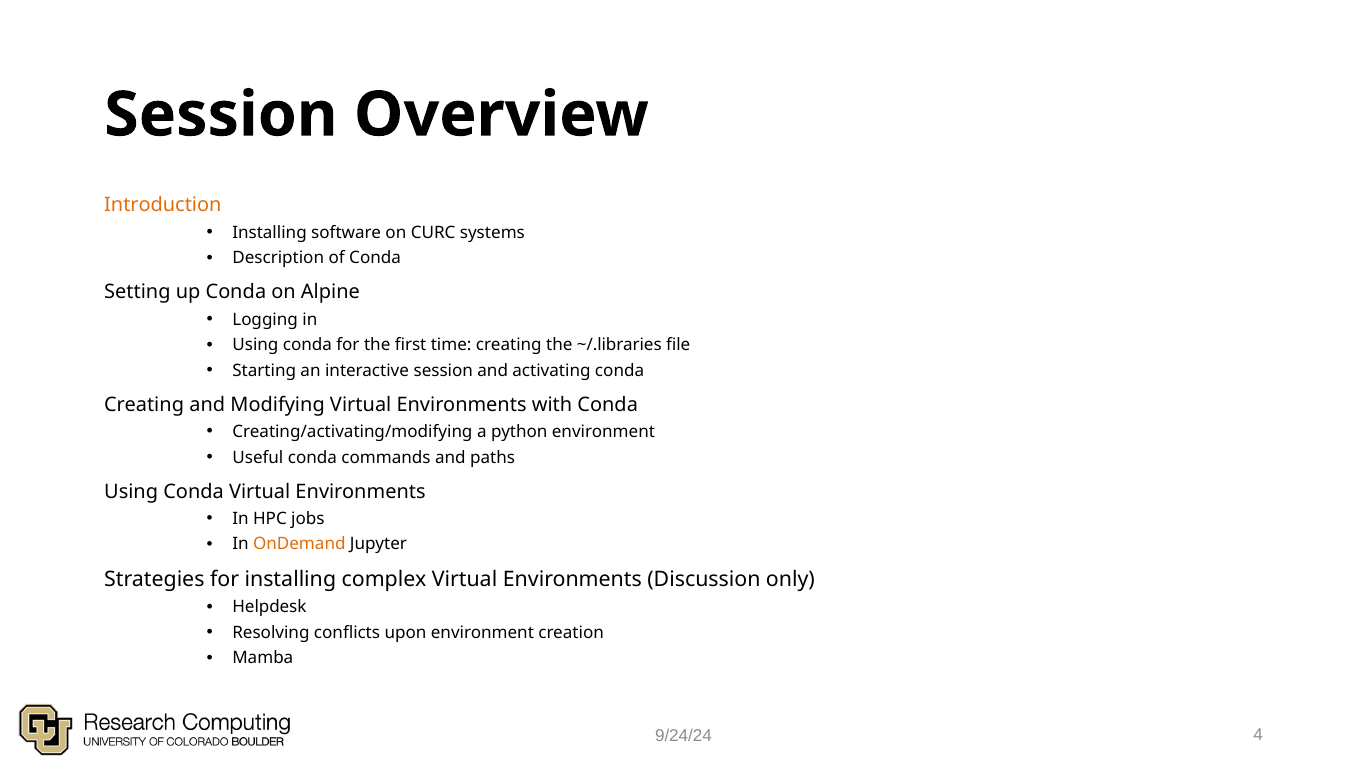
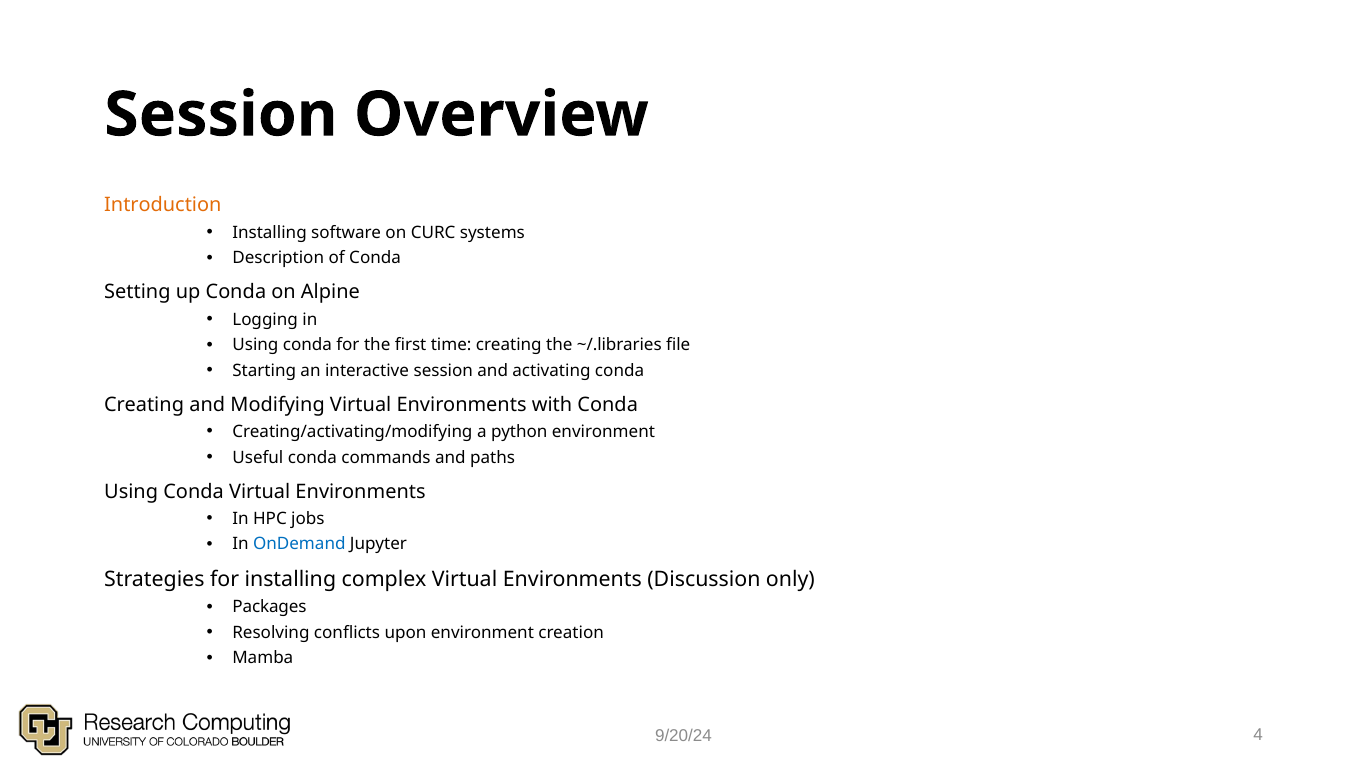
OnDemand colour: orange -> blue (299, 544)
Helpdesk: Helpdesk -> Packages (269, 607)
9/24/24: 9/24/24 -> 9/20/24 (683, 736)
